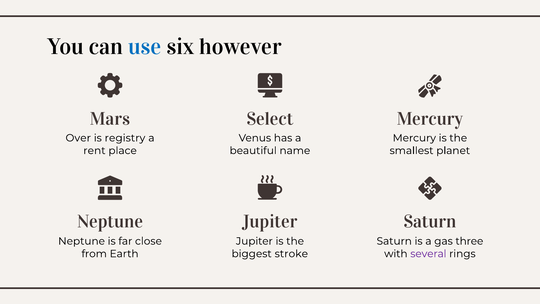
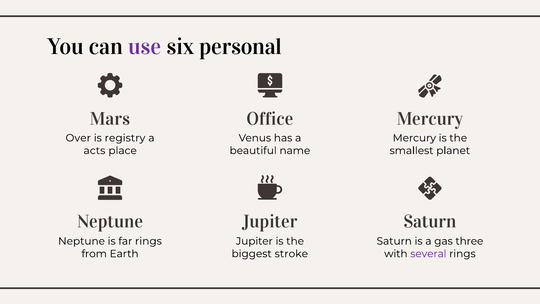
use colour: blue -> purple (145, 47)
however: however -> personal (241, 47)
Select: Select -> Office (270, 119)
rent: rent -> acts (94, 150)
far close: close -> rings (148, 241)
